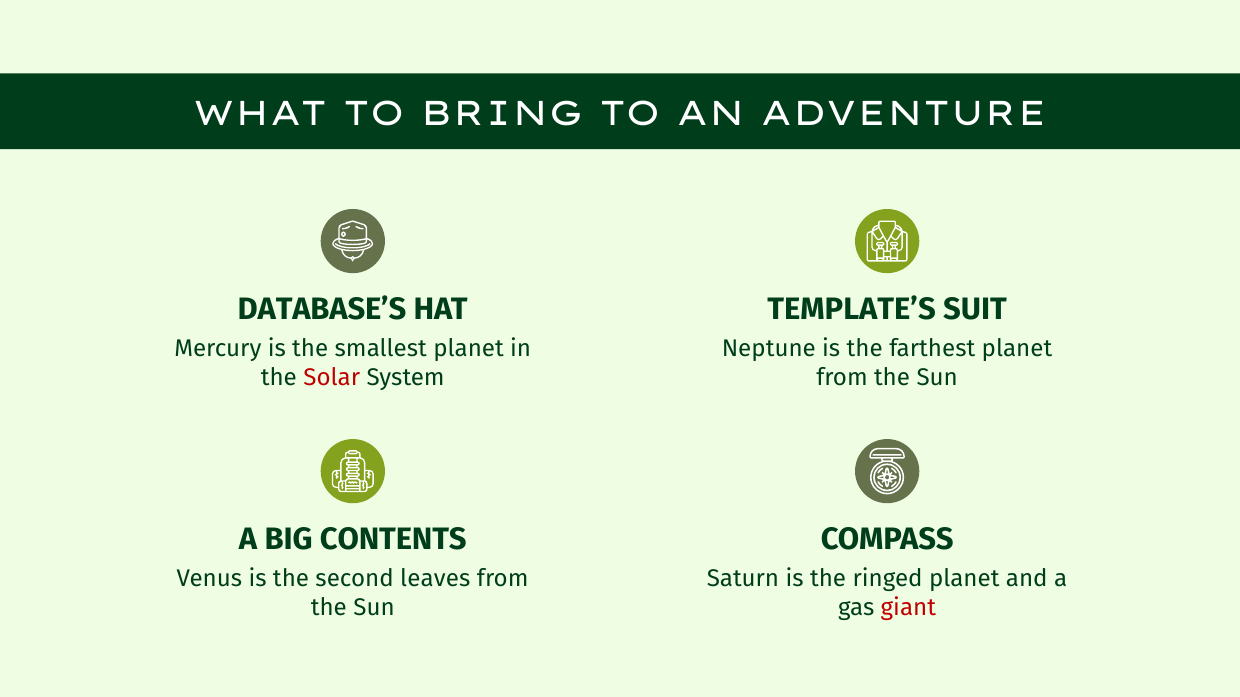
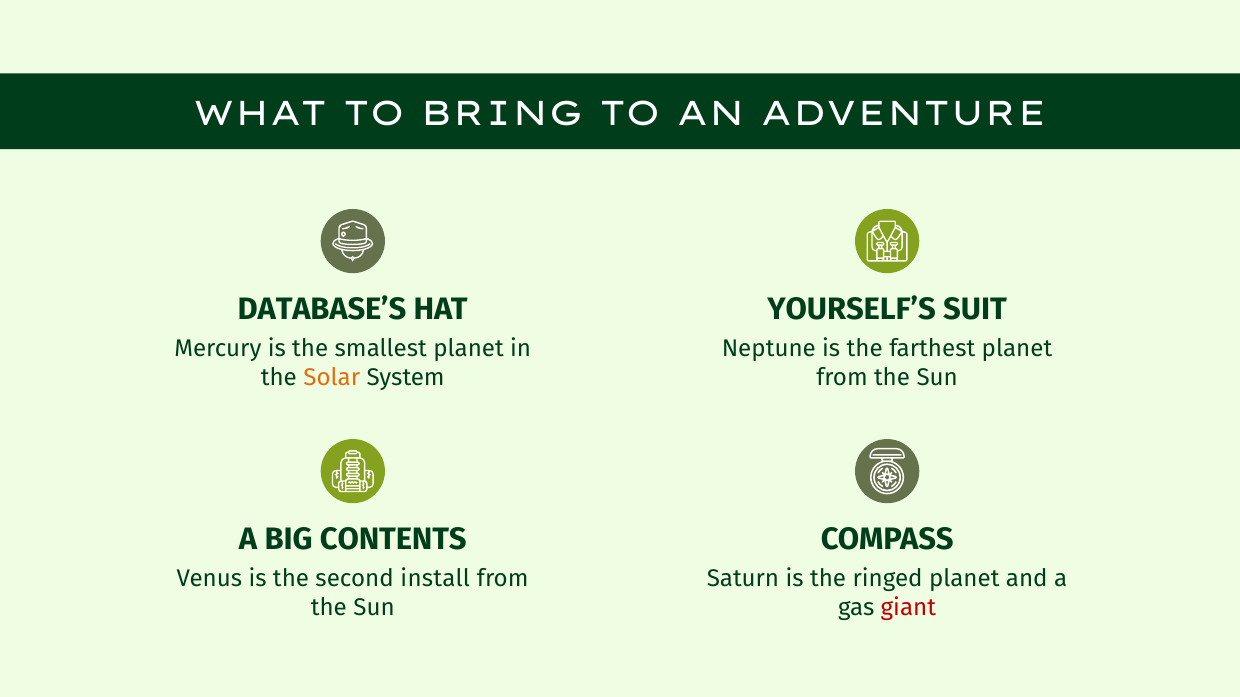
TEMPLATE’S: TEMPLATE’S -> YOURSELF’S (852, 309)
Solar colour: red -> orange (332, 378)
leaves: leaves -> install (435, 579)
